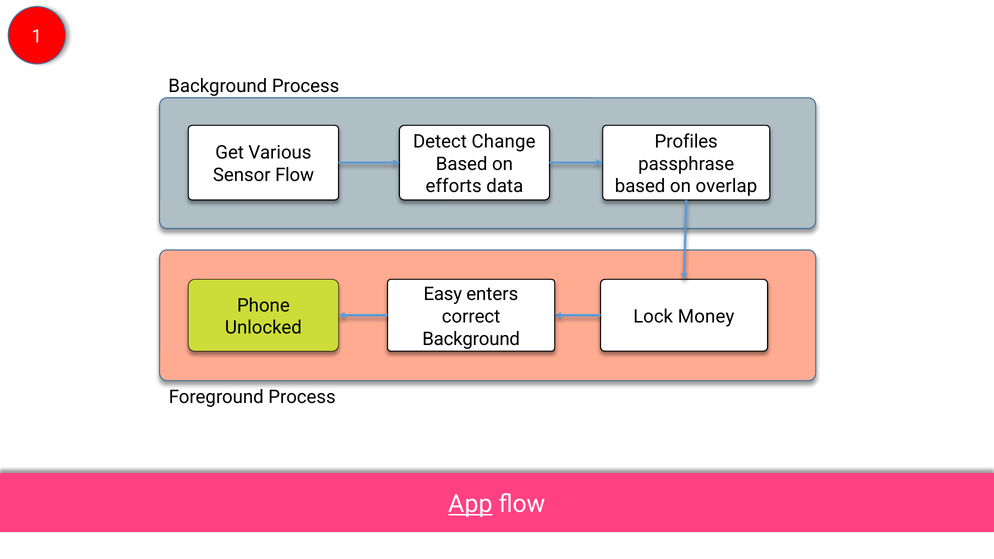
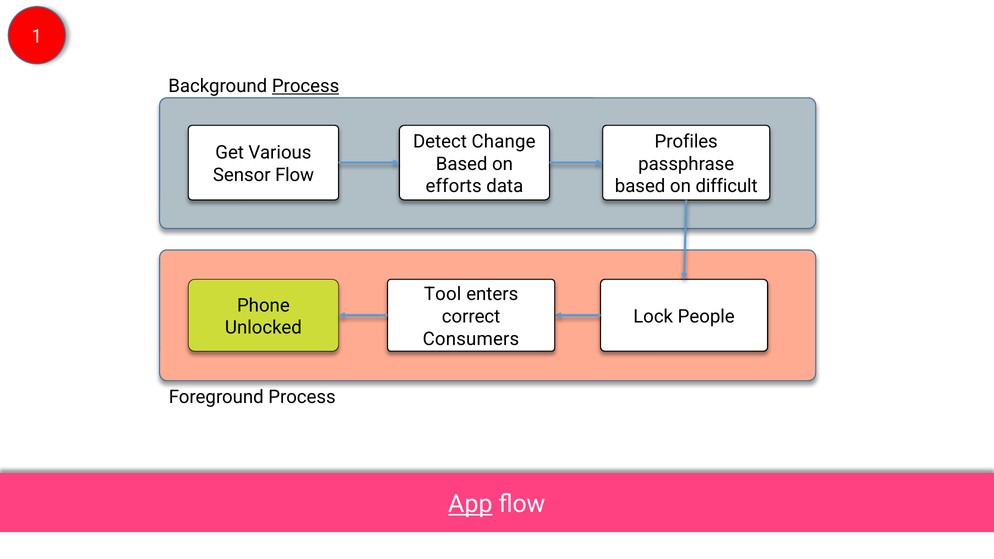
Process underline: none -> present (306, 86)
overlap: overlap -> difficult (727, 186)
Easy: Easy -> Tool (443, 294)
Money: Money -> People (706, 317)
Background: Background -> Consumers (471, 339)
